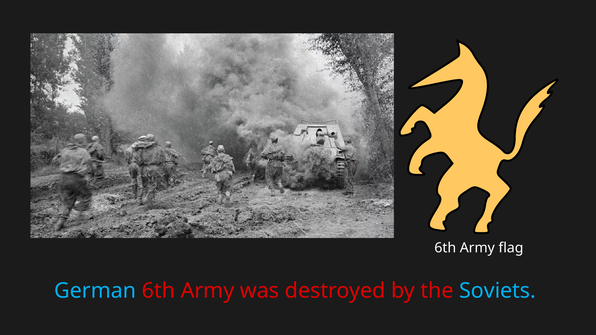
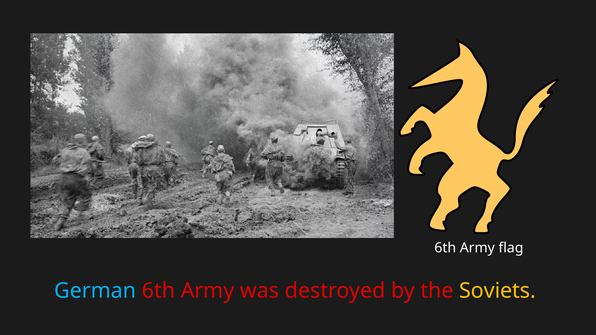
Soviets colour: light blue -> yellow (498, 291)
